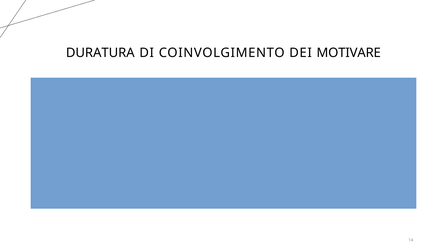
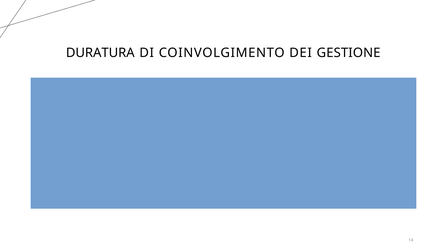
MOTIVARE: MOTIVARE -> GESTIONE (349, 53)
